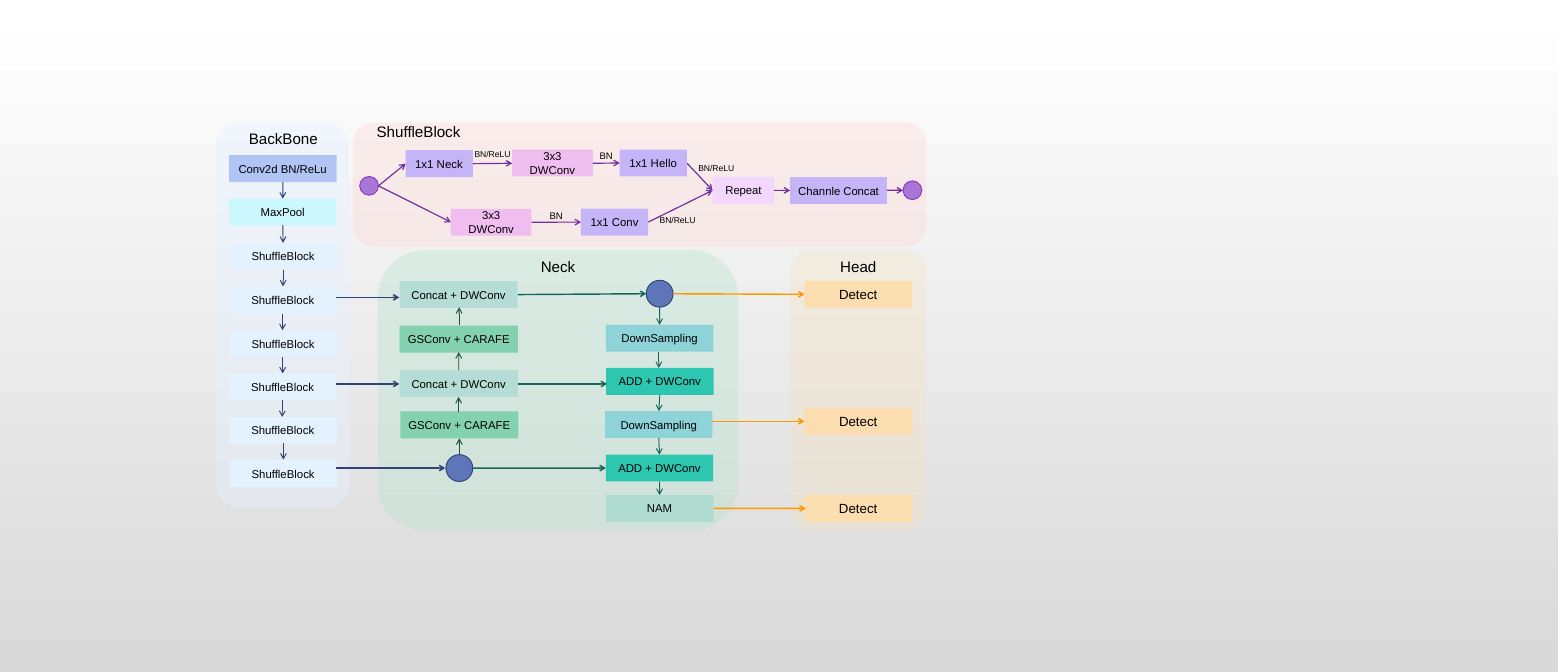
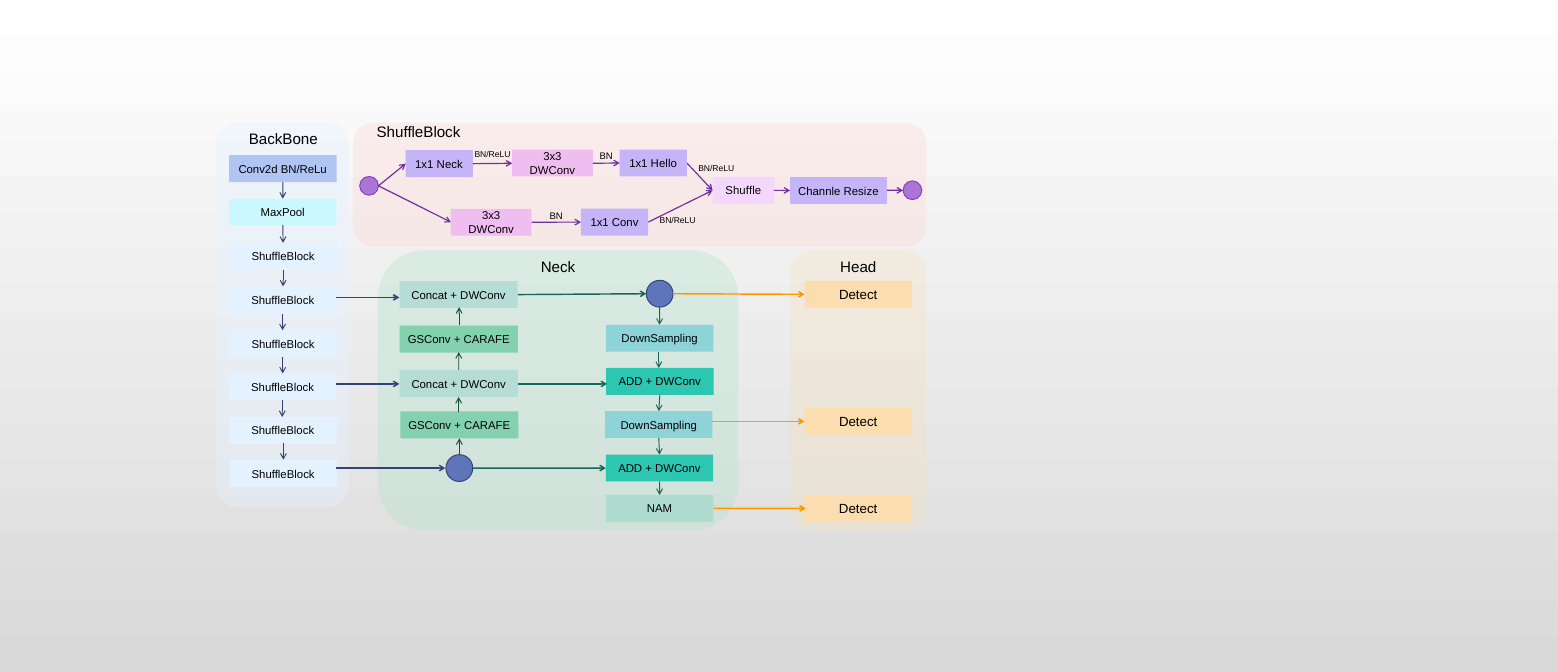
Repeat: Repeat -> Shuffle (743, 191)
Channle Concat: Concat -> Resize (861, 191)
